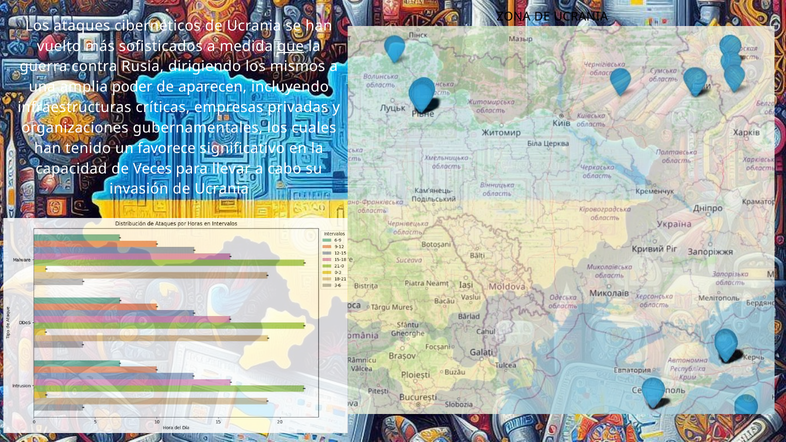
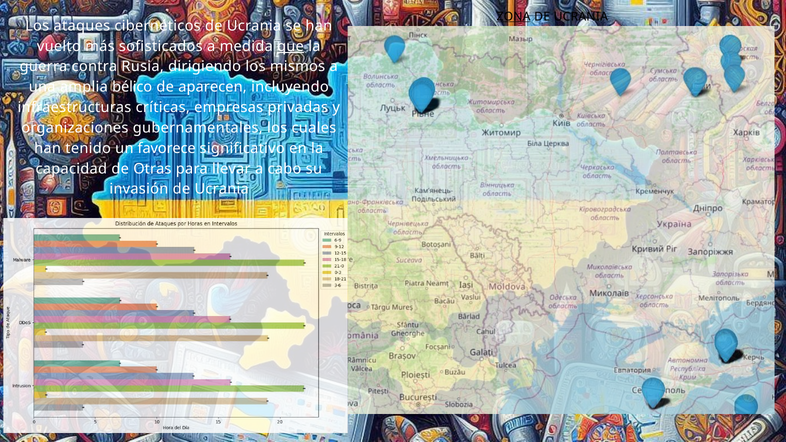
ZONA underline: none -> present (514, 16)
poder: poder -> bélico (132, 87)
Veces: Veces -> Otras (152, 169)
